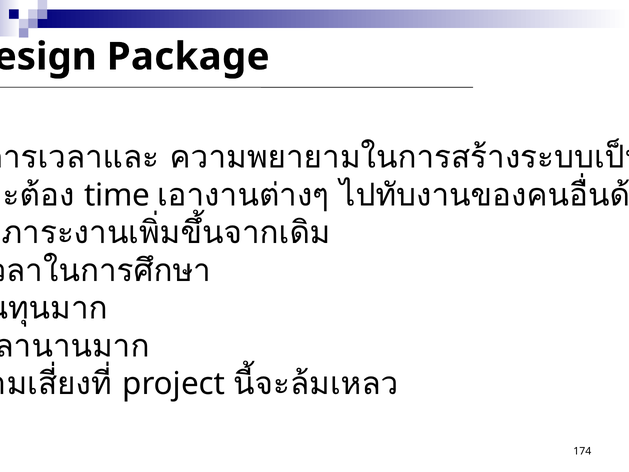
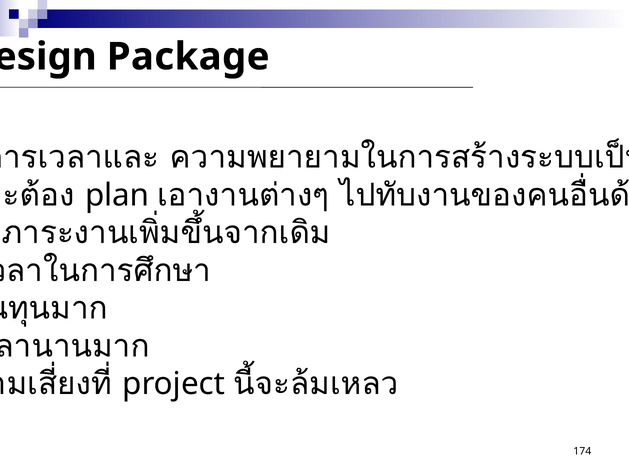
time: time -> plan (117, 195)
